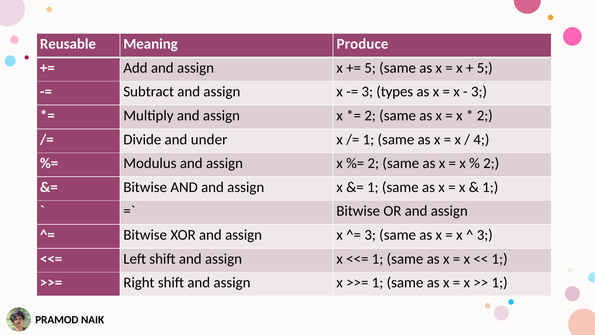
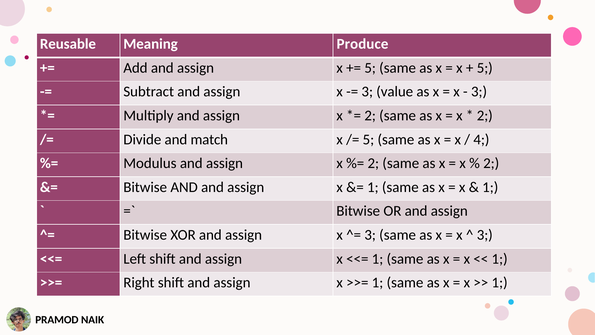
types: types -> value (395, 92)
under: under -> match (209, 139)
1: 1 -> 5 (368, 139)
